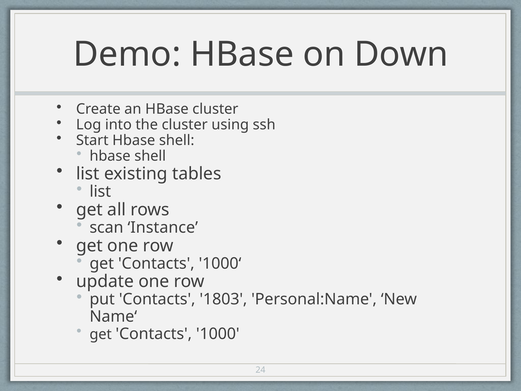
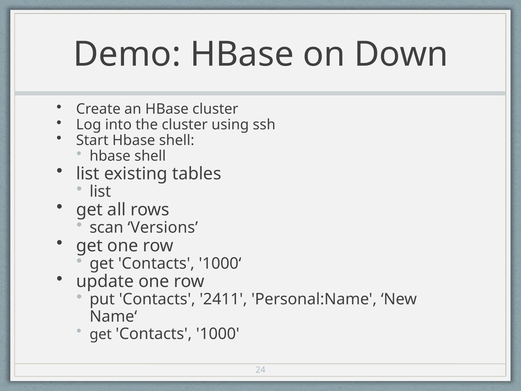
Instance: Instance -> Versions (163, 227)
1803: 1803 -> 2411 (223, 299)
